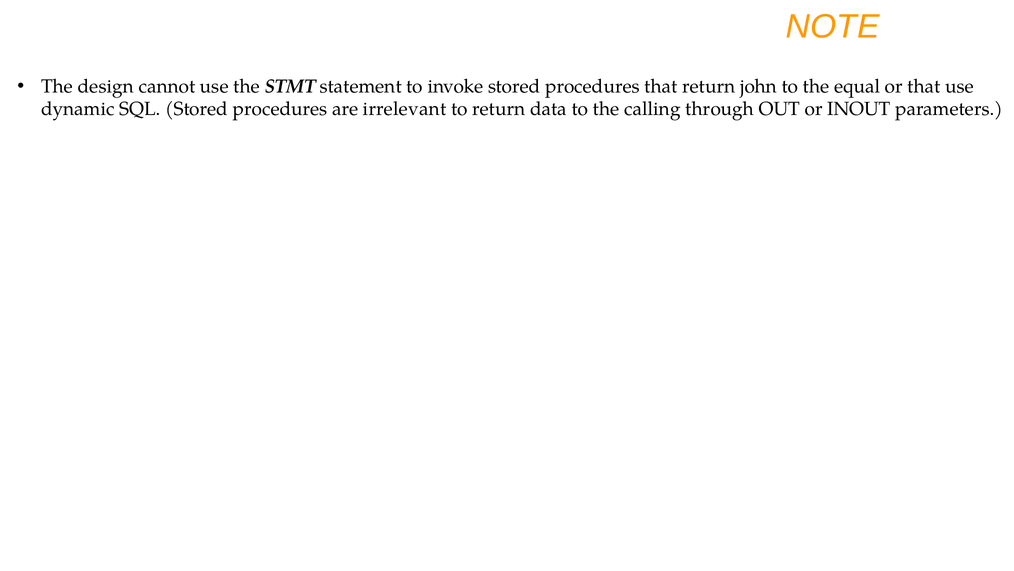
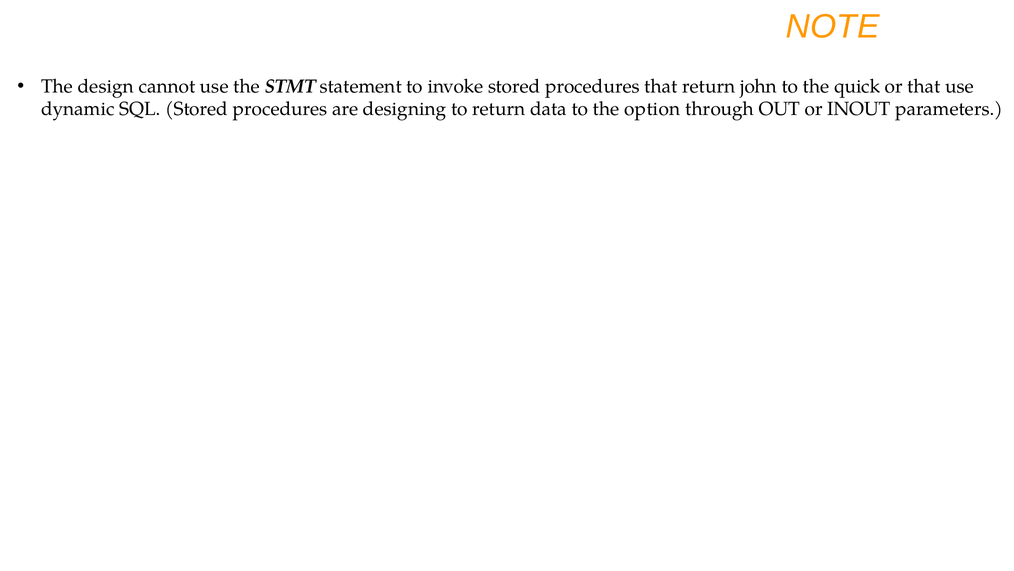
equal: equal -> quick (857, 86)
irrelevant: irrelevant -> designing (405, 109)
calling: calling -> option (652, 109)
